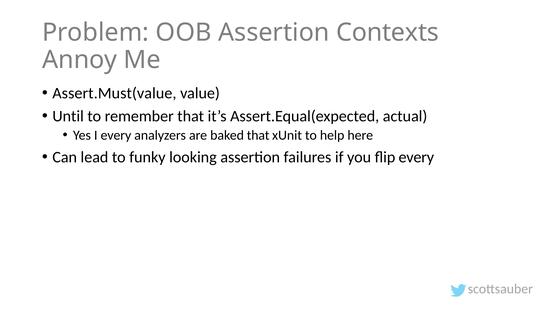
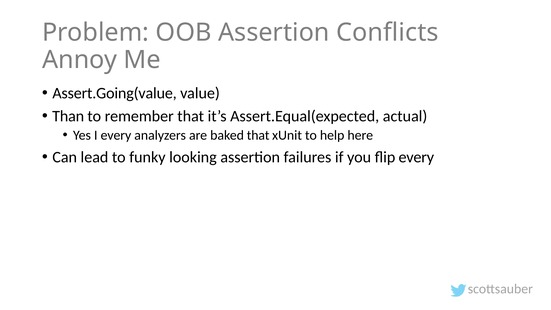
Contexts: Contexts -> Conflicts (387, 33)
Assert.Must(value: Assert.Must(value -> Assert.Going(value (115, 93)
Until: Until -> Than (68, 116)
